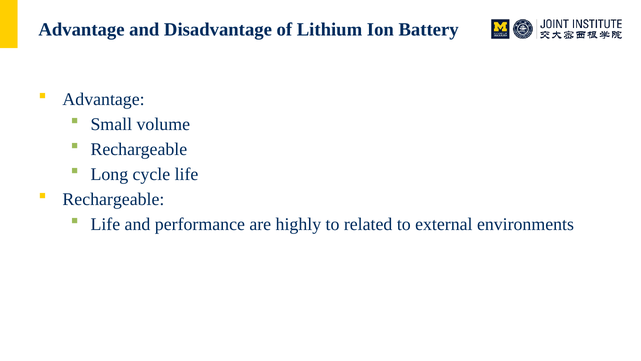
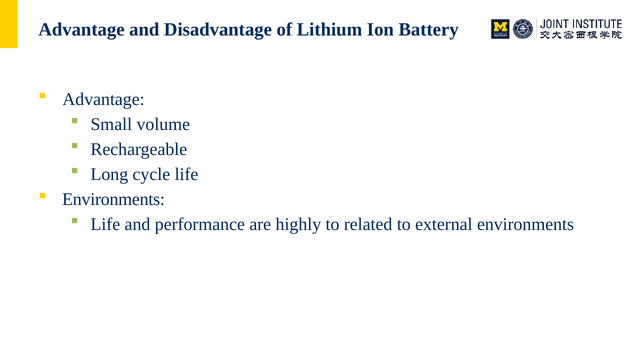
Rechargeable: Rechargeable -> Environments (114, 199)
